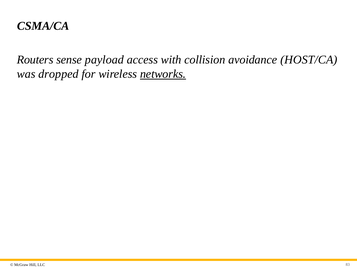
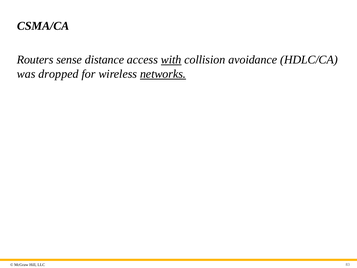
payload: payload -> distance (105, 60)
with underline: none -> present (171, 60)
HOST/CA: HOST/CA -> HDLC/CA (309, 60)
